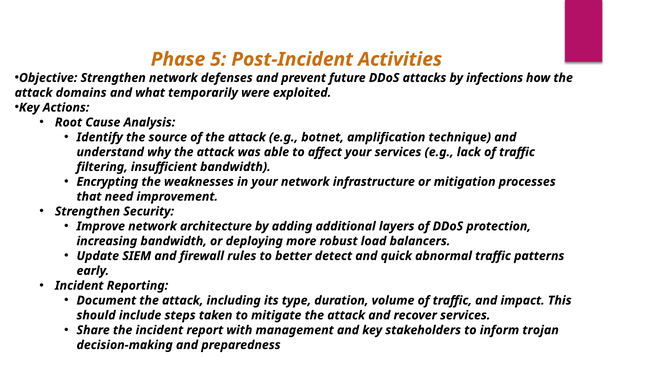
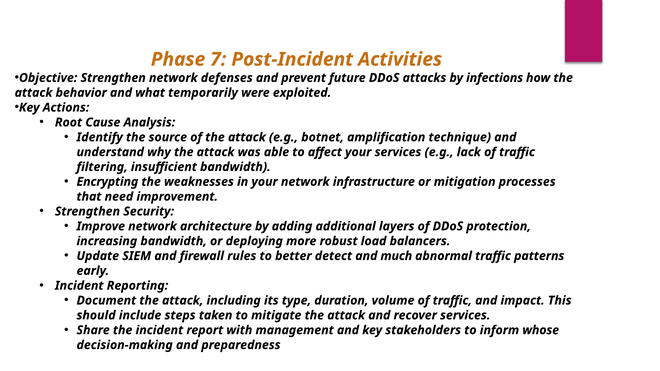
5: 5 -> 7 (218, 59)
domains: domains -> behavior (81, 93)
quick: quick -> much (396, 256)
trojan: trojan -> whose (541, 330)
